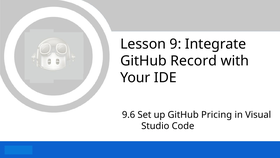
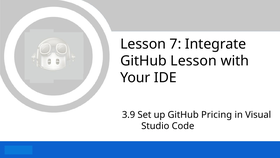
9: 9 -> 7 (175, 44)
GitHub Record: Record -> Lesson (194, 61)
9.6: 9.6 -> 3.9 (129, 114)
